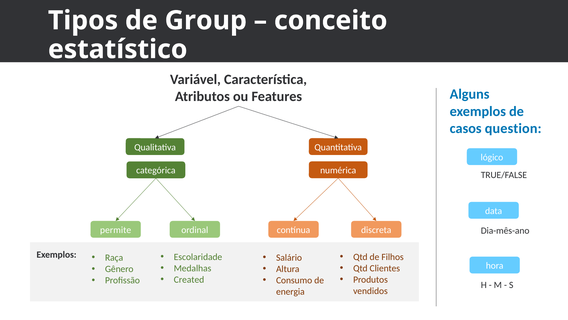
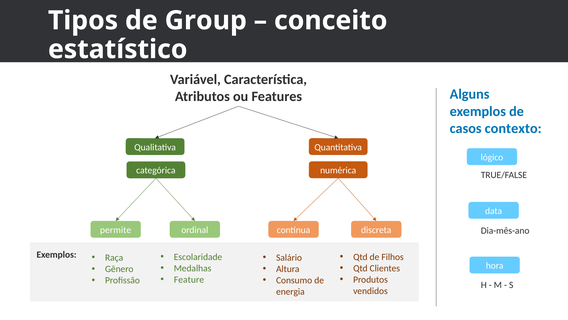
question: question -> contexto (513, 128)
Created: Created -> Feature (189, 279)
